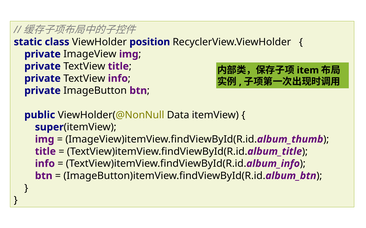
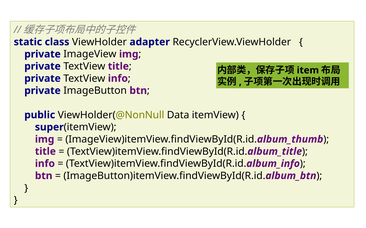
position: position -> adapter (150, 42)
